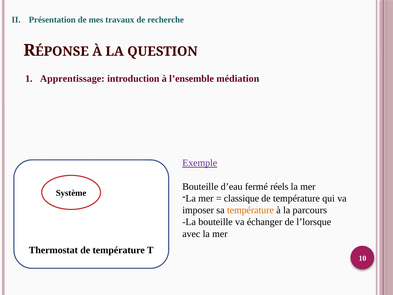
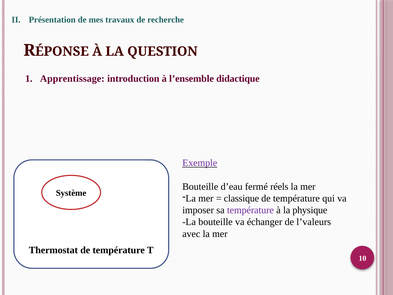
médiation: médiation -> didactique (238, 78)
température colour: orange -> purple (250, 210)
parcours: parcours -> physique (310, 210)
l’lorsque: l’lorsque -> l’valeurs (314, 222)
